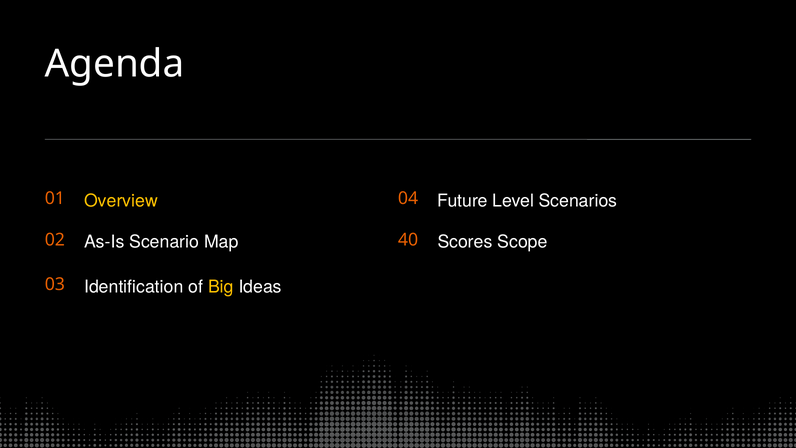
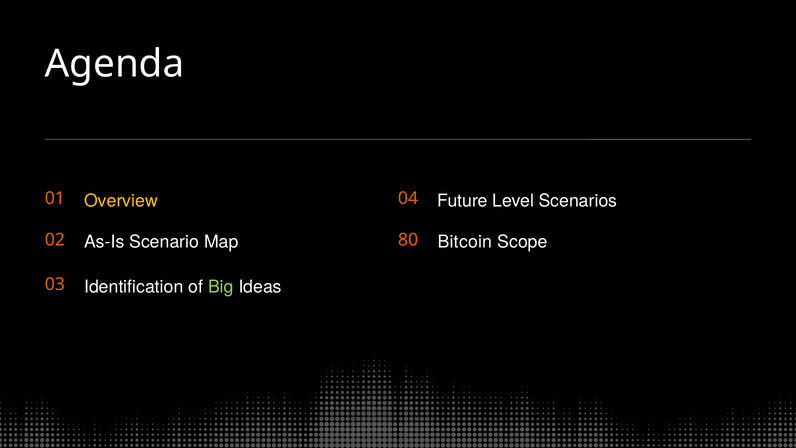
40: 40 -> 80 (408, 240)
Scores: Scores -> Bitcoin (465, 242)
Big colour: yellow -> light green (221, 287)
